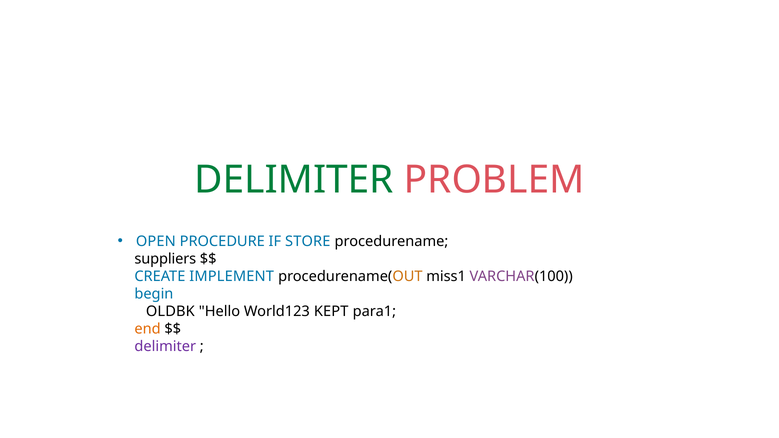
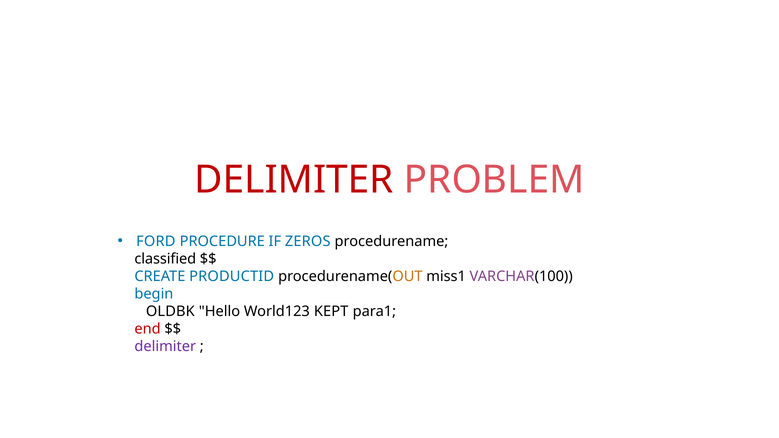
DELIMITER colour: green -> red (294, 180)
OPEN: OPEN -> FORD (156, 241)
STORE: STORE -> ZEROS (308, 241)
suppliers: suppliers -> classified (165, 259)
IMPLEMENT: IMPLEMENT -> PRODUCTID (232, 277)
end colour: orange -> red (148, 329)
